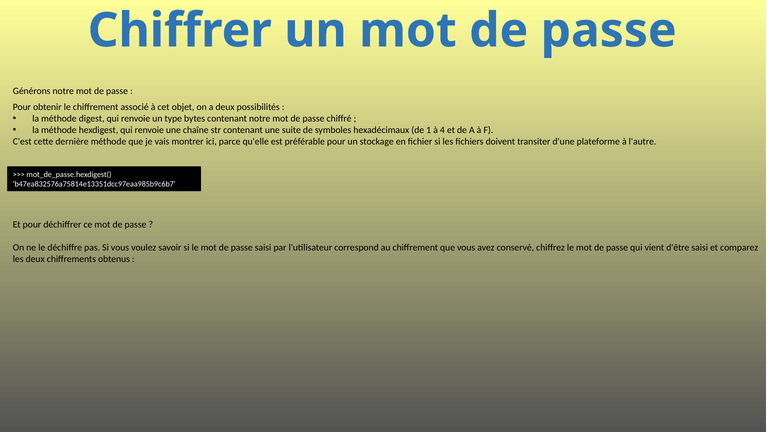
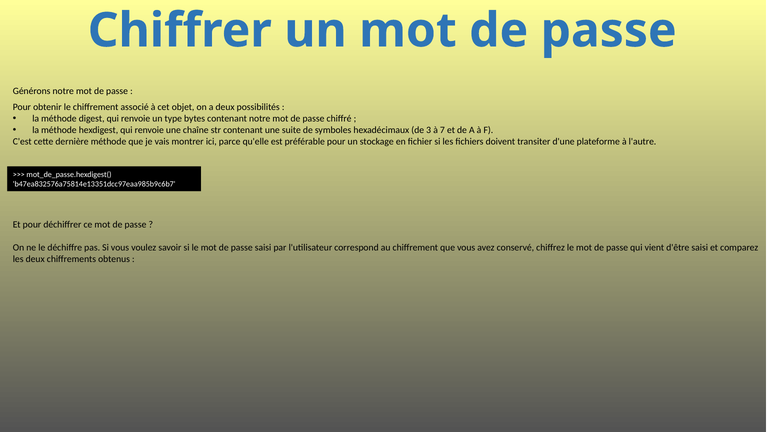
1: 1 -> 3 (429, 130)
4: 4 -> 7 (442, 130)
